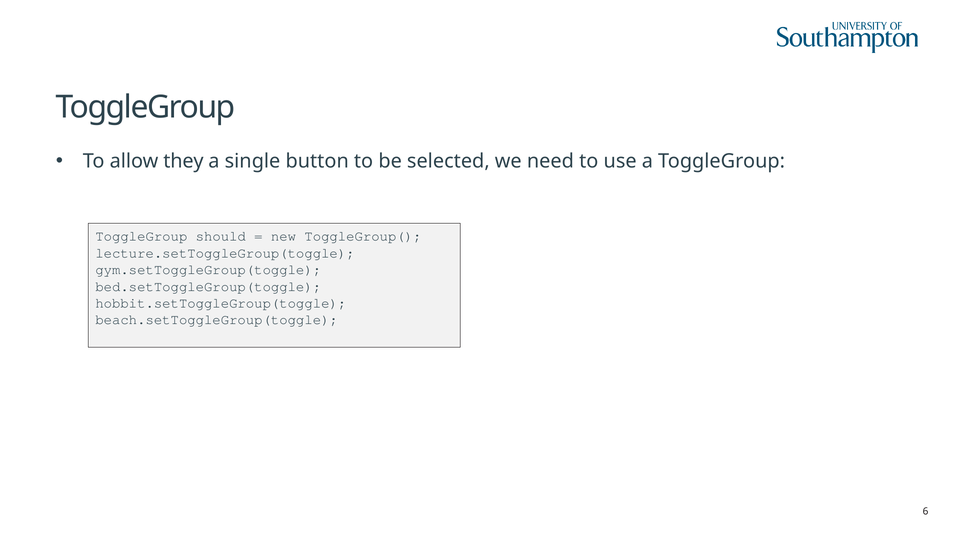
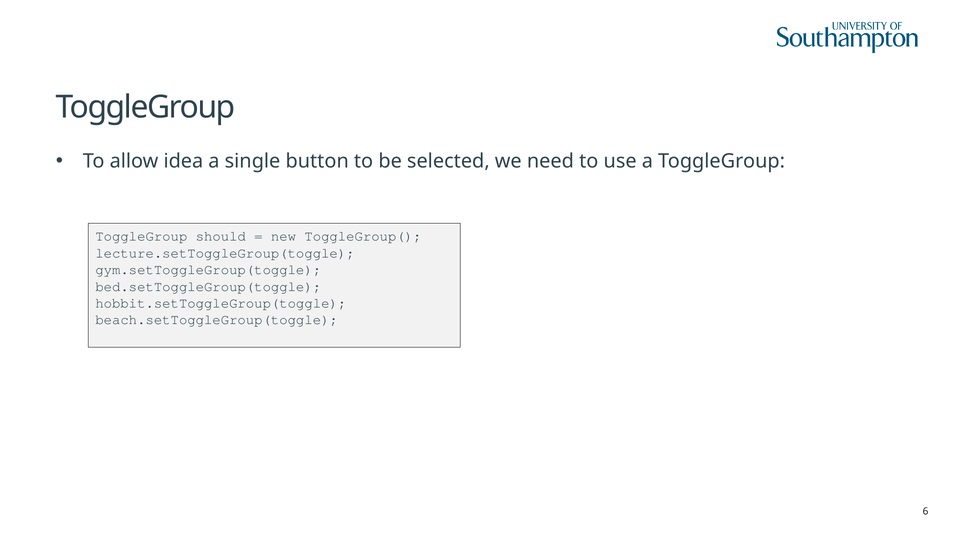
they: they -> idea (183, 161)
